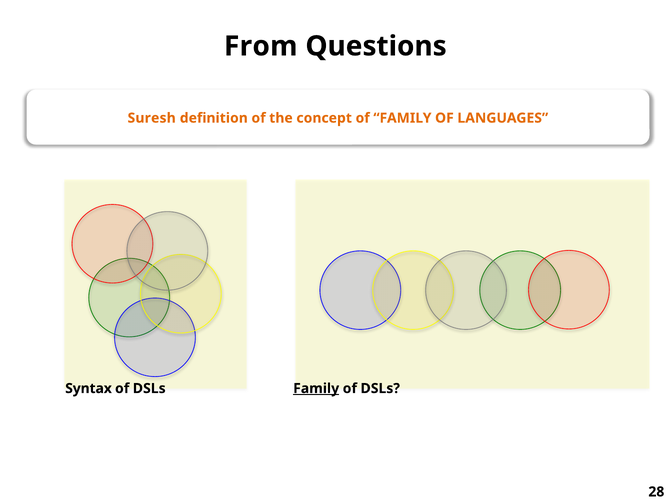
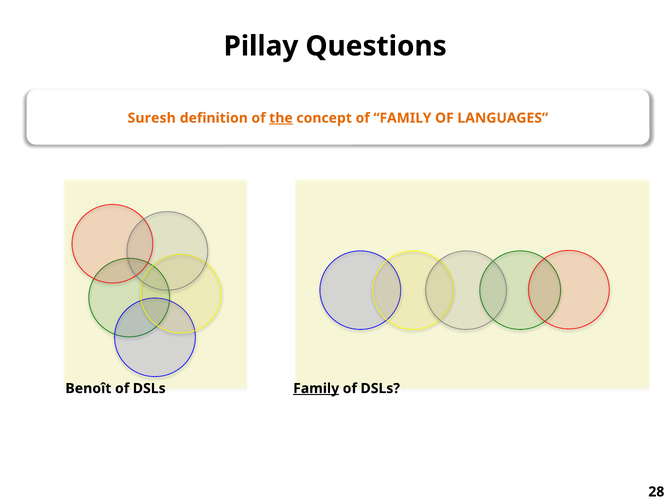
From: From -> Pillay (261, 46)
the underline: none -> present (281, 118)
Syntax: Syntax -> Benoît (88, 388)
